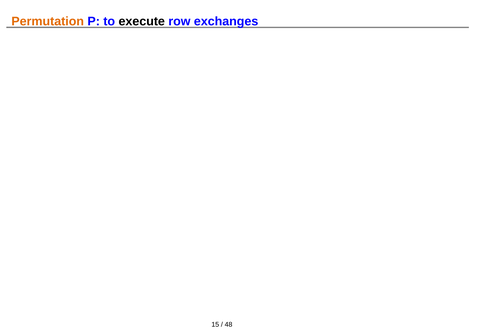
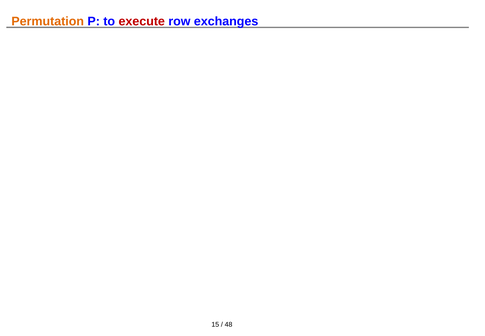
execute colour: black -> red (142, 21)
